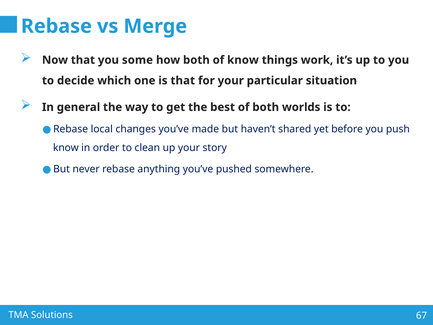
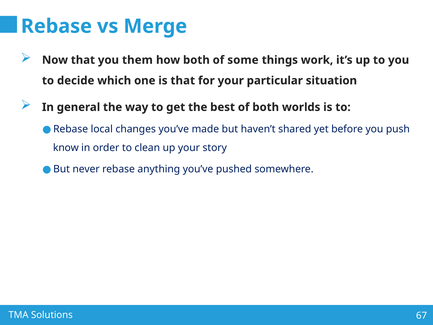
some: some -> them (137, 60)
of know: know -> some (243, 60)
